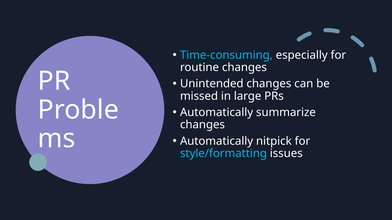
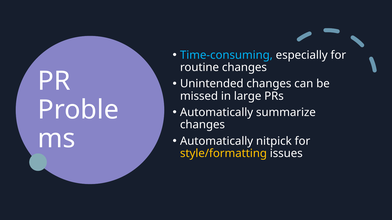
style/formatting colour: light blue -> yellow (223, 154)
